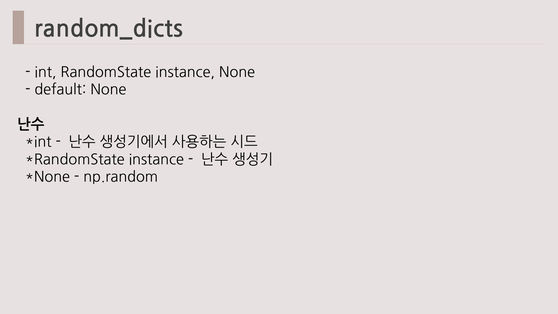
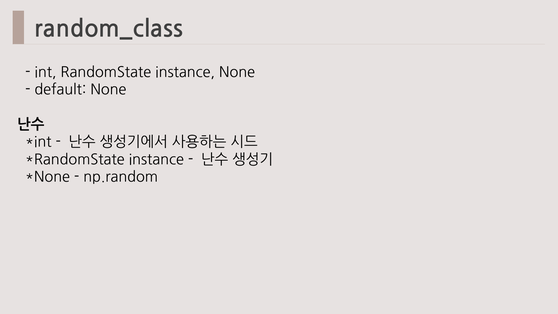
random_dicts: random_dicts -> random_class (109, 29)
